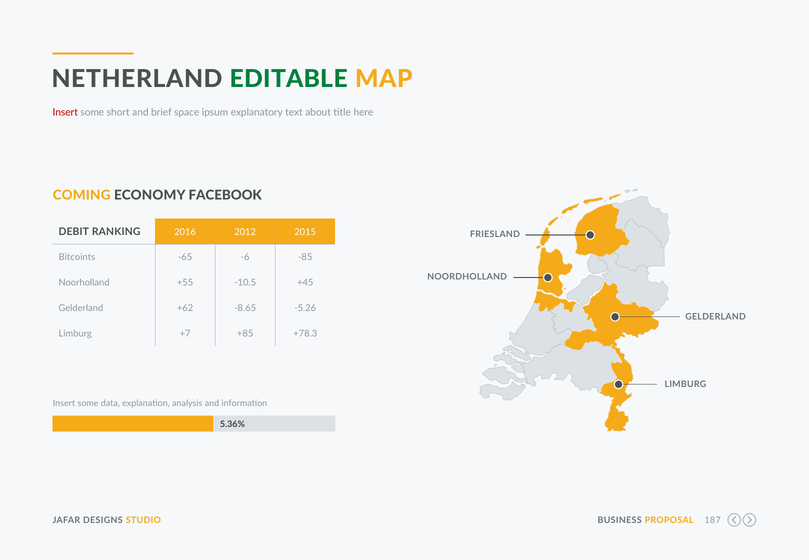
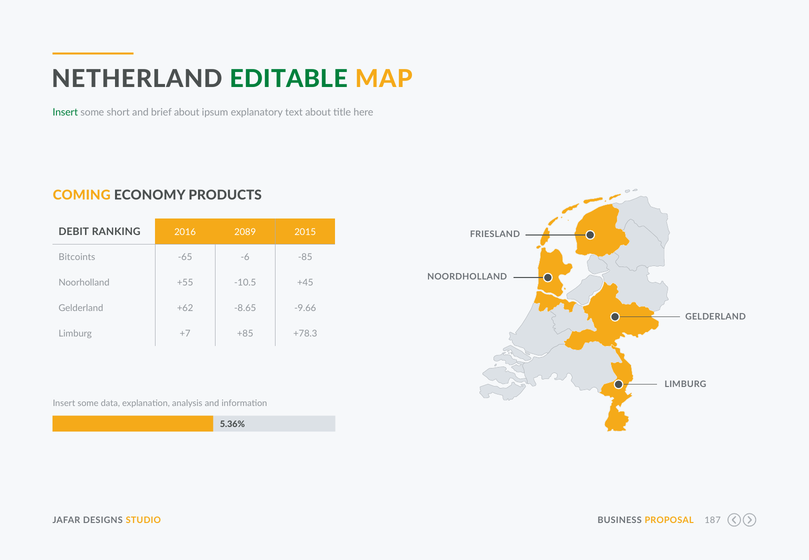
Insert colour: red -> green (65, 113)
brief space: space -> about (187, 113)
FACEBOOK: FACEBOOK -> PRODUCTS (225, 195)
2012: 2012 -> 2089 (245, 232)
-5.26: -5.26 -> -9.66 (305, 308)
